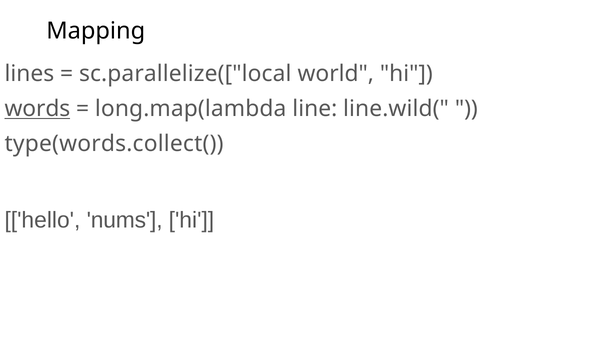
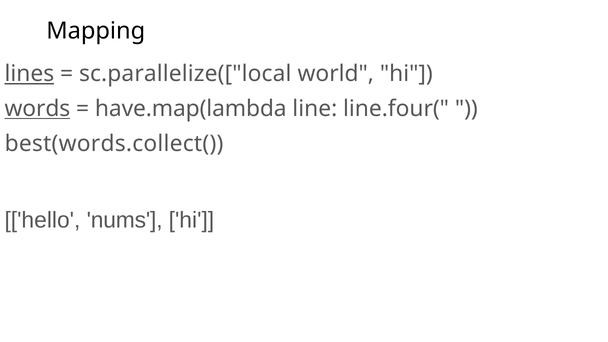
lines underline: none -> present (29, 74)
long.map(lambda: long.map(lambda -> have.map(lambda (191, 109)
line.wild(: line.wild( -> line.four( (396, 109)
type(words.collect(: type(words.collect( -> best(words.collect( (114, 144)
